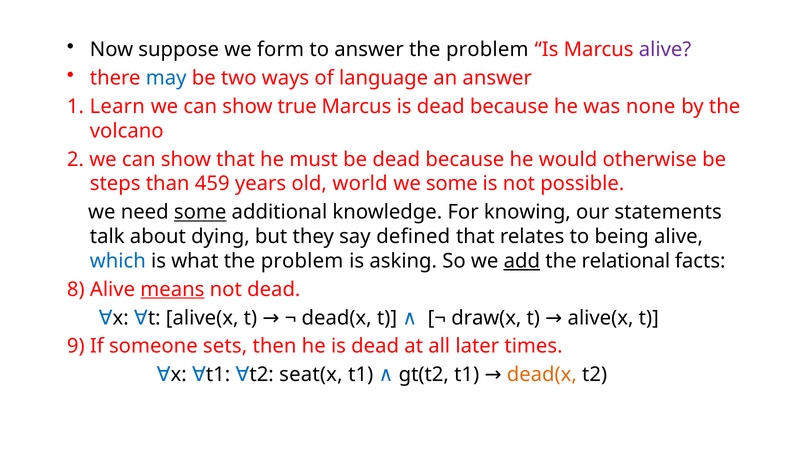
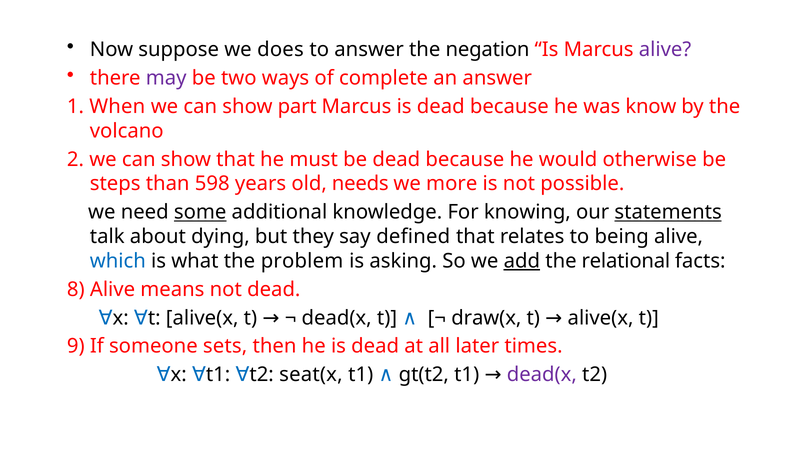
form: form -> does (280, 50)
answer the problem: problem -> negation (488, 50)
may colour: blue -> purple (166, 78)
language: language -> complete (384, 78)
Learn: Learn -> When (117, 107)
true: true -> part (297, 107)
none: none -> know (651, 107)
459: 459 -> 598 (212, 184)
world: world -> needs (360, 184)
we some: some -> more (452, 184)
statements underline: none -> present (668, 212)
means underline: present -> none (172, 289)
dead(x colour: orange -> purple (542, 374)
